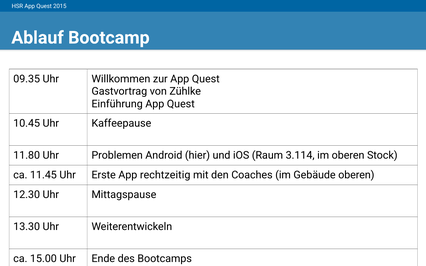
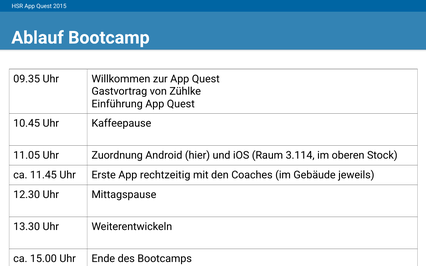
11.80: 11.80 -> 11.05 (27, 156)
Problemen: Problemen -> Zuordnung (117, 156)
Gebäude oberen: oberen -> jeweils (356, 175)
